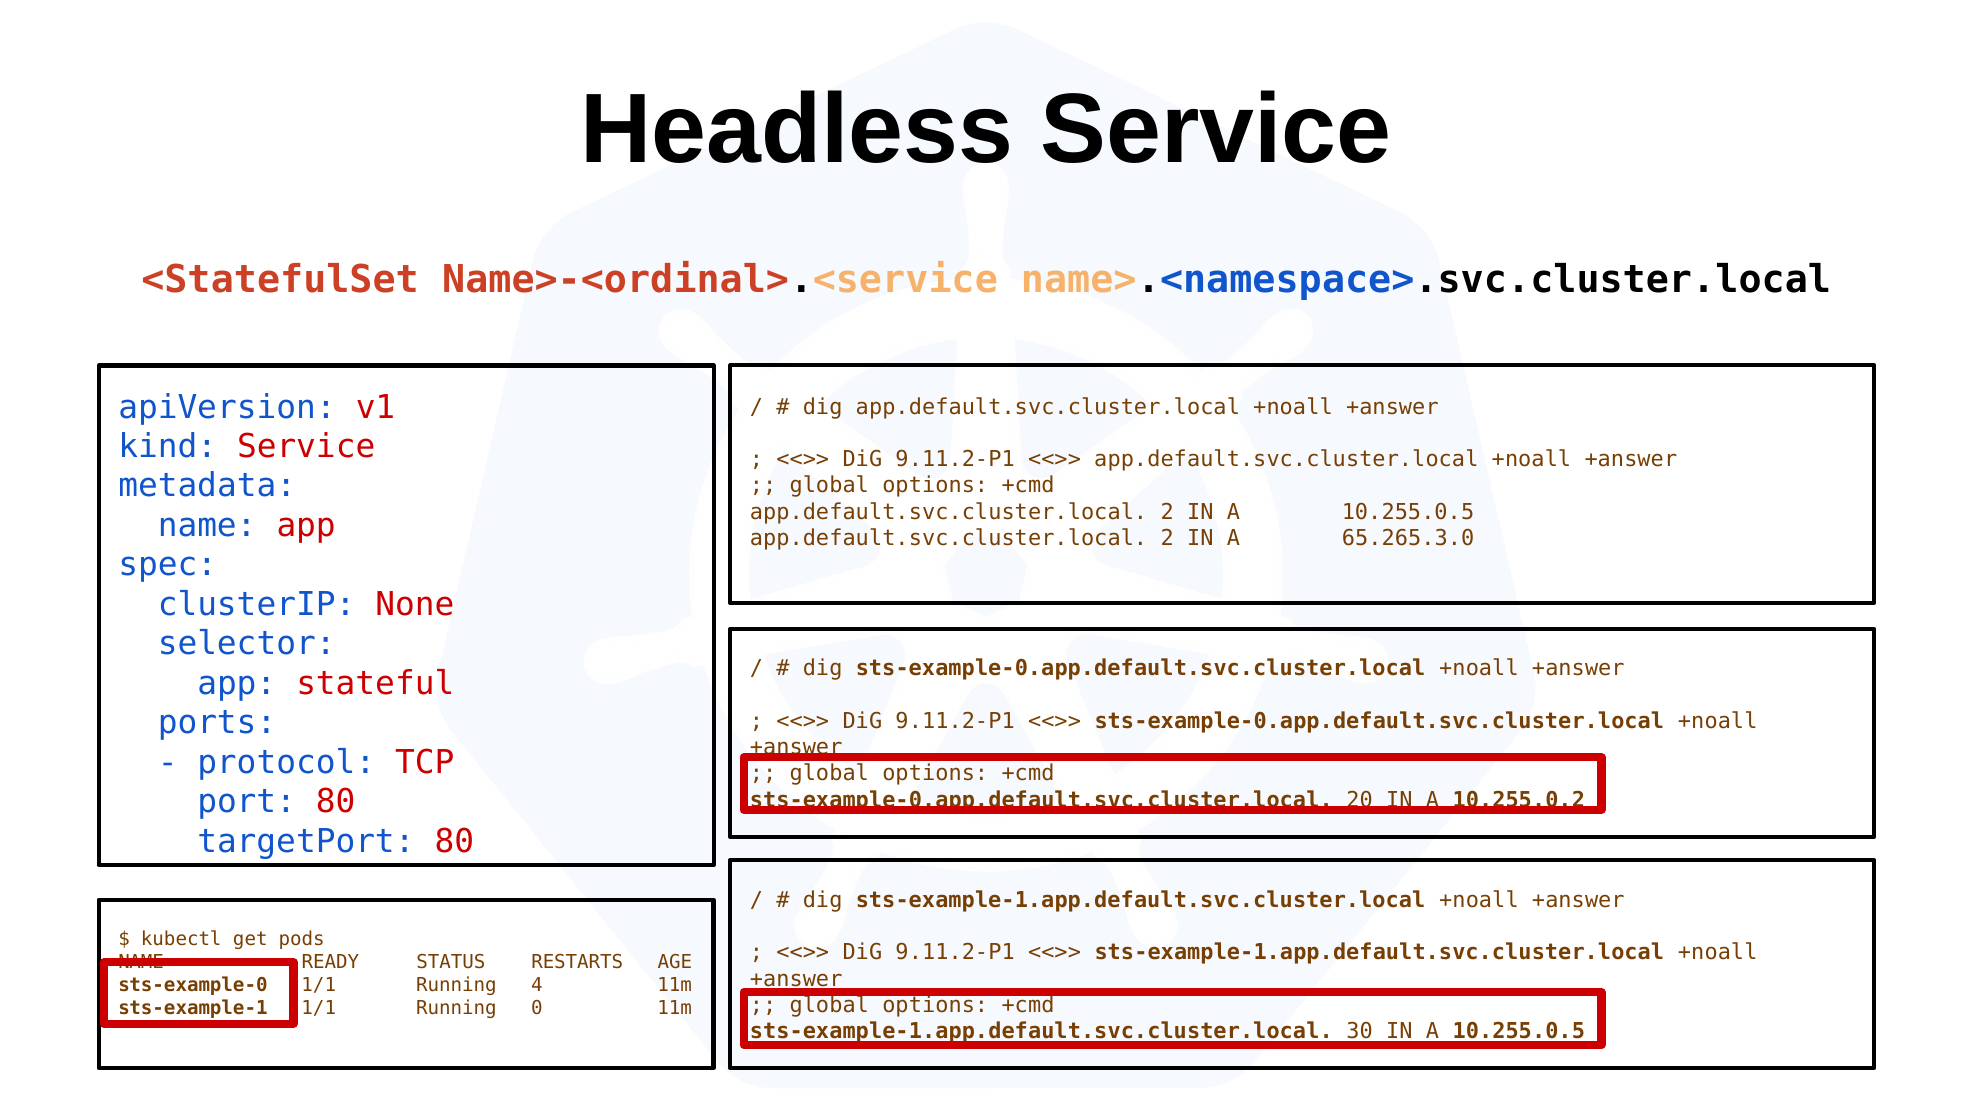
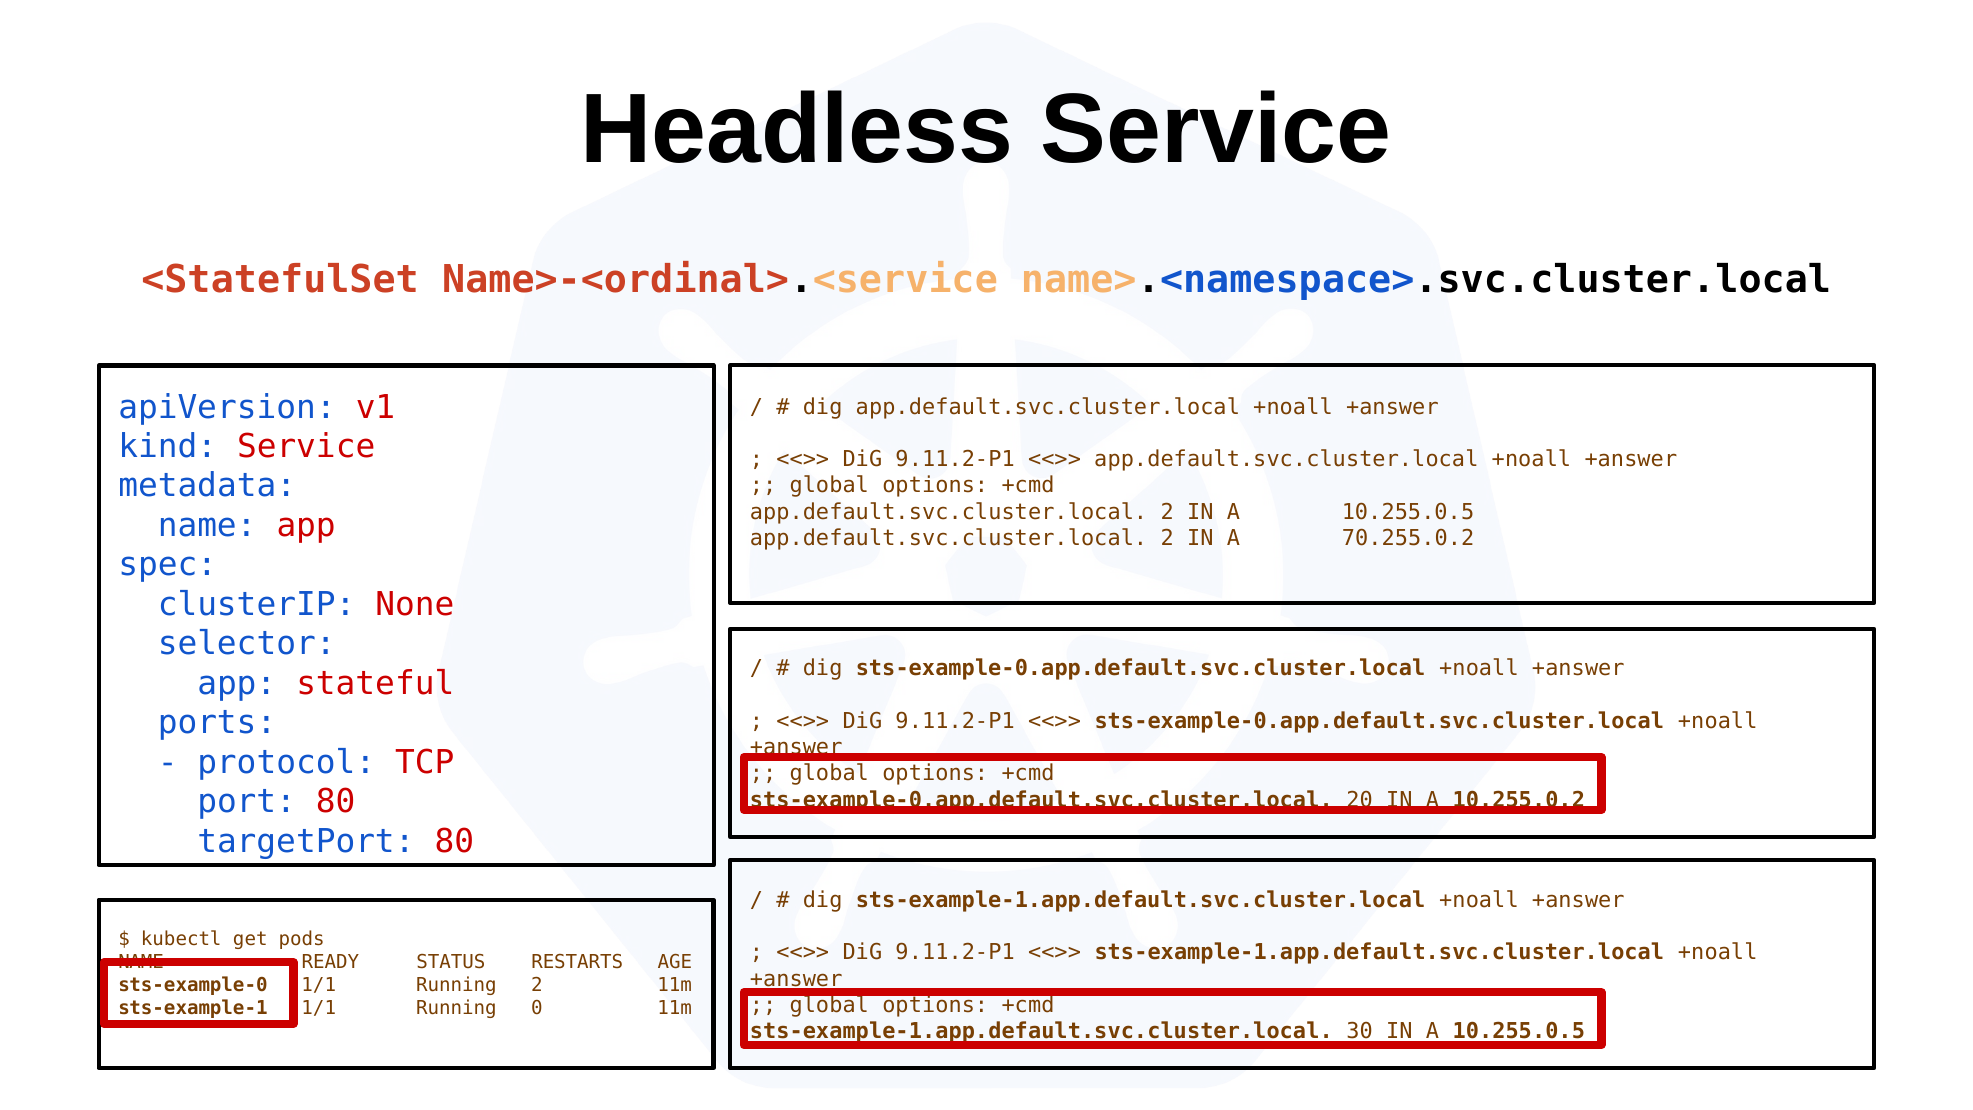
65.265.3.0: 65.265.3.0 -> 70.255.0.2 (1408, 538)
Running 4: 4 -> 2 (537, 985)
